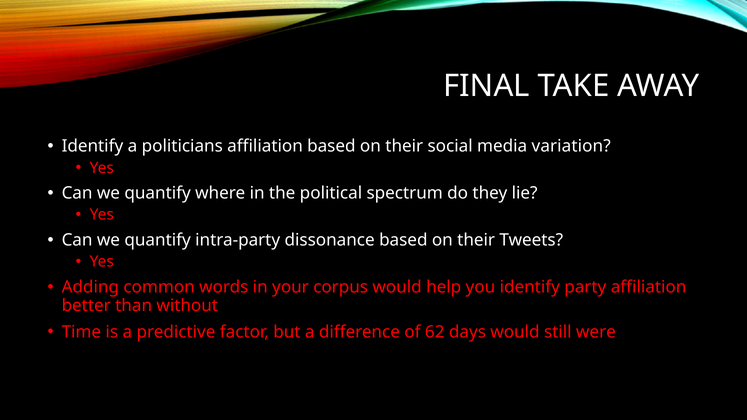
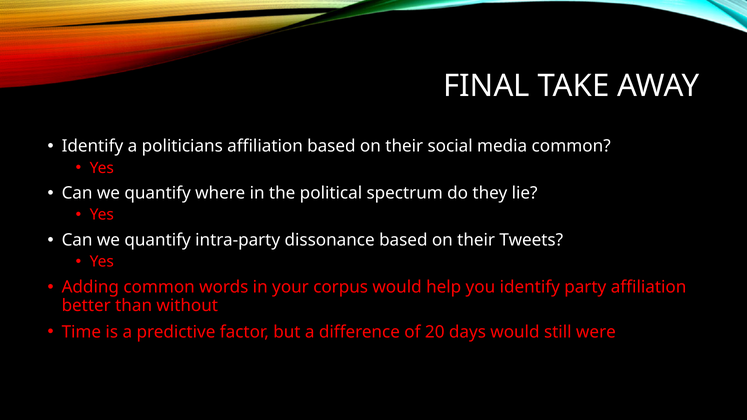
media variation: variation -> common (571, 146)
62: 62 -> 20 (435, 332)
